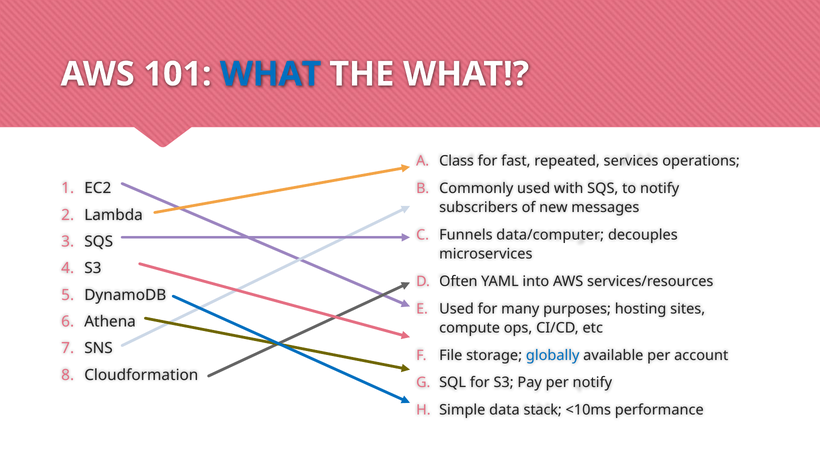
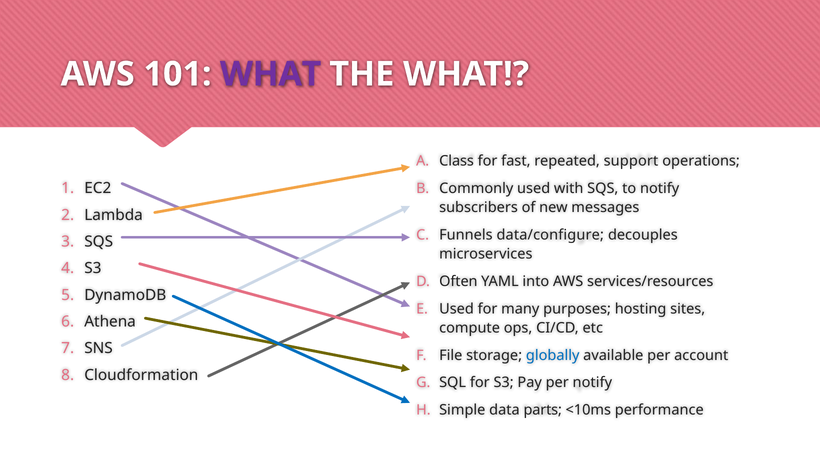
WHAT colour: blue -> purple (271, 74)
services: services -> support (631, 161)
data/computer: data/computer -> data/configure (550, 235)
stack: stack -> parts (543, 410)
